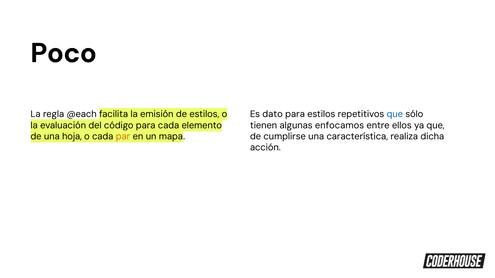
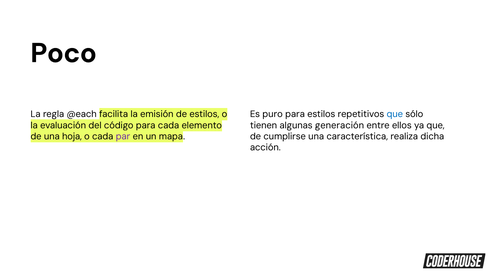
dato: dato -> puro (273, 114)
enfocamos: enfocamos -> generación (340, 126)
par colour: orange -> purple (123, 137)
